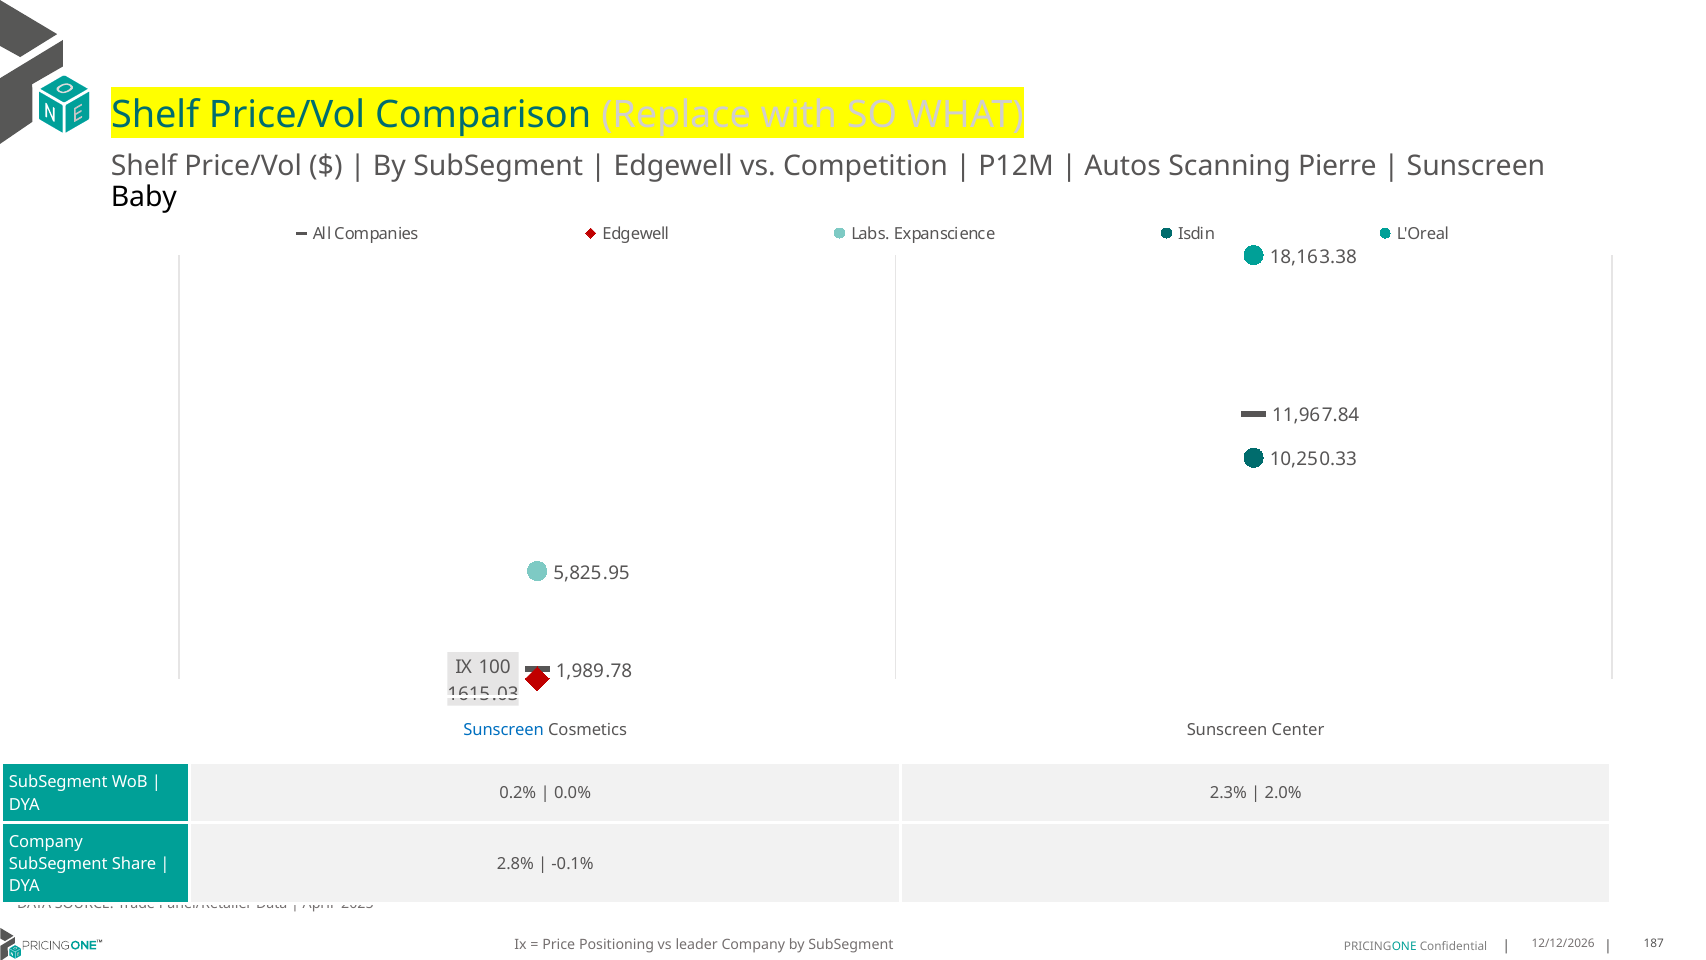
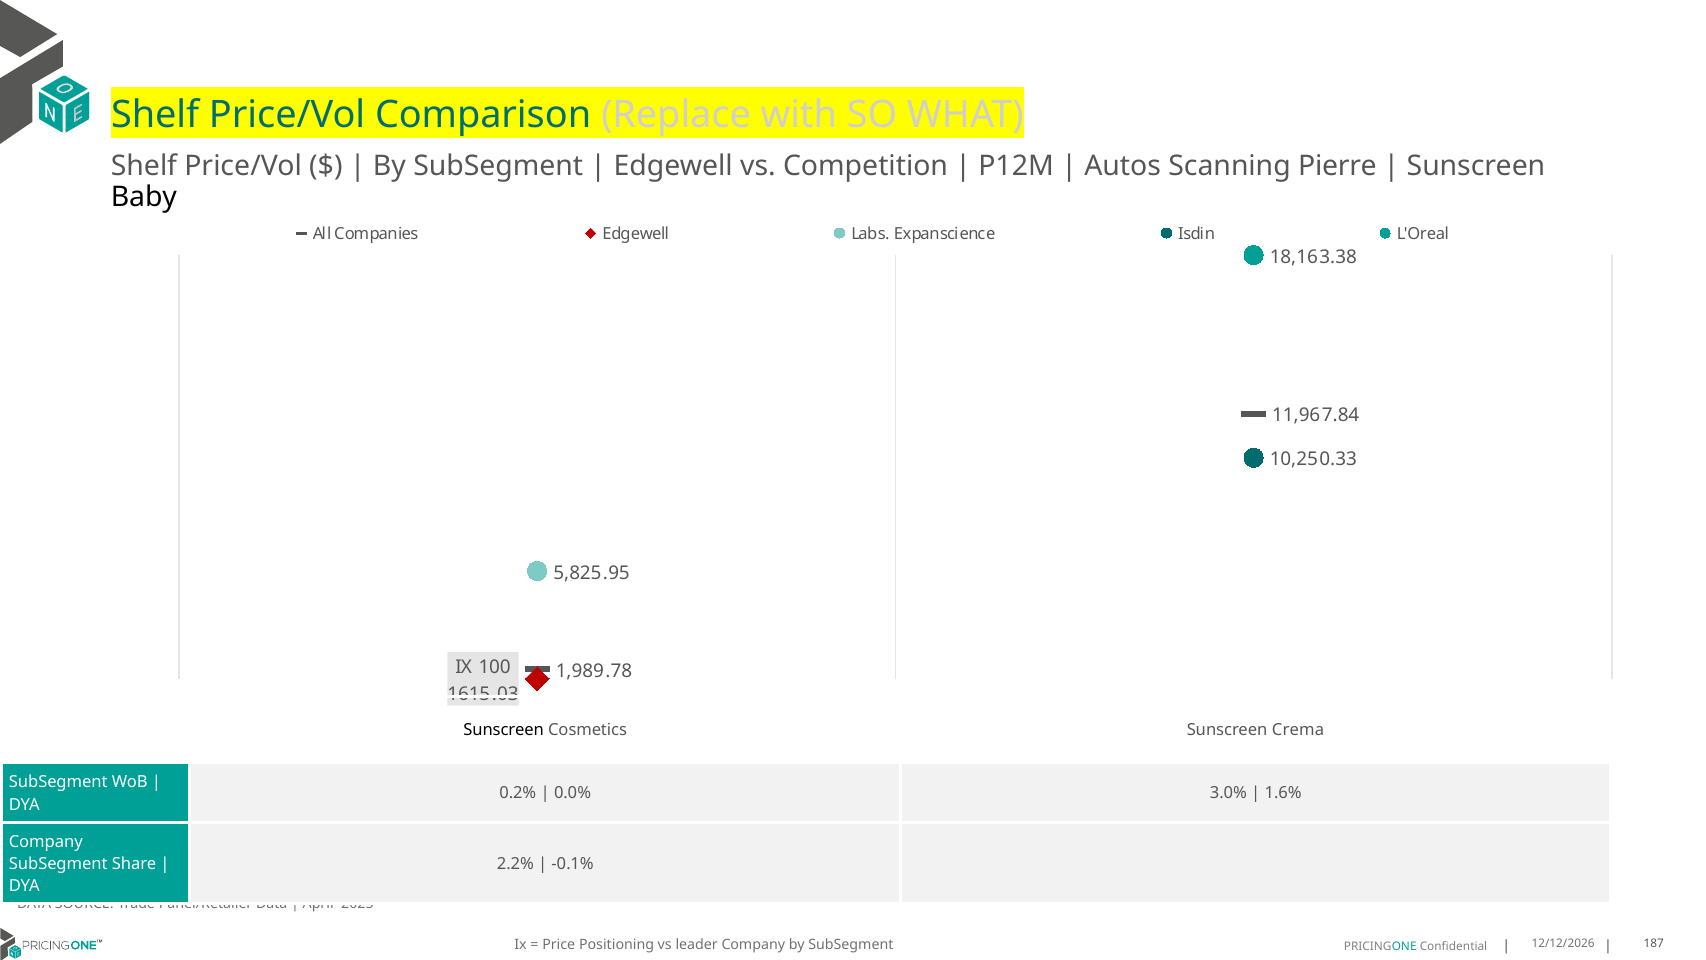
Sunscreen colour: blue -> black (504, 730)
Center: Center -> Crema (1298, 730)
2.3%: 2.3% -> 3.0% (1228, 793)
2.0%: 2.0% -> 1.6% (1283, 793)
2.8%: 2.8% -> 2.2% (515, 864)
